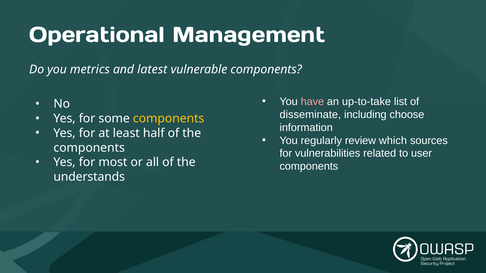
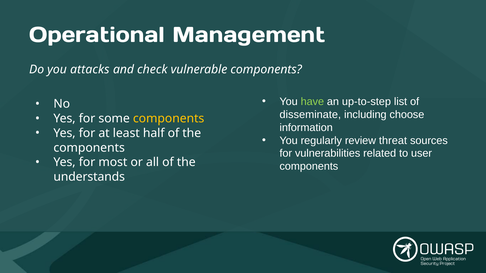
metrics: metrics -> attacks (90, 70)
latest: latest -> check (152, 70)
have colour: pink -> light green (312, 102)
up-to-take: up-to-take -> up-to-step (366, 102)
which: which -> threat (393, 141)
